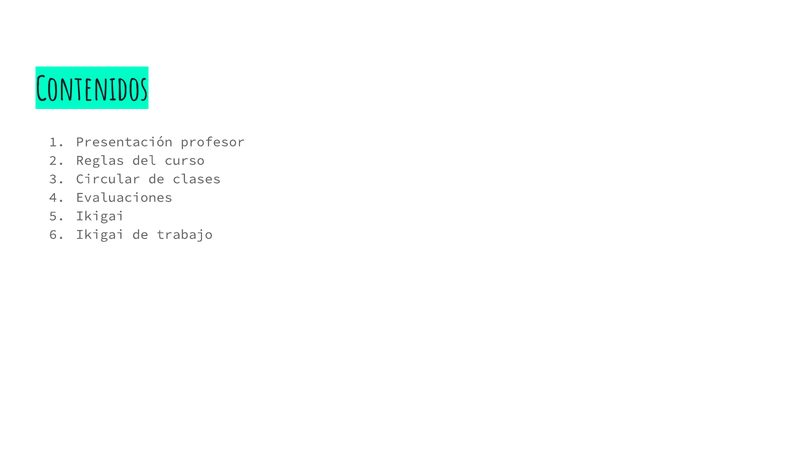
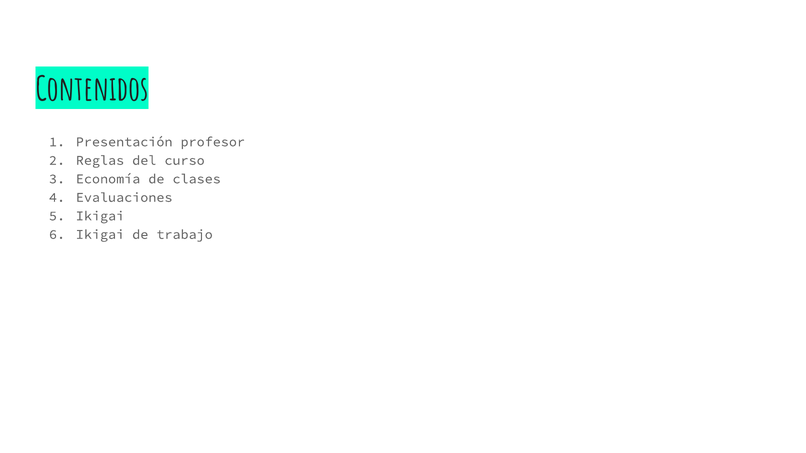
Circular: Circular -> Economía (108, 179)
